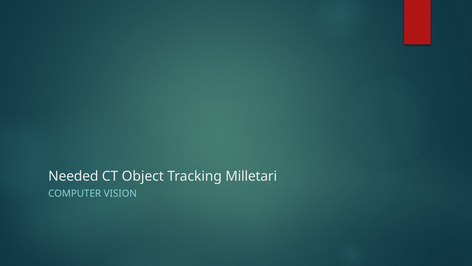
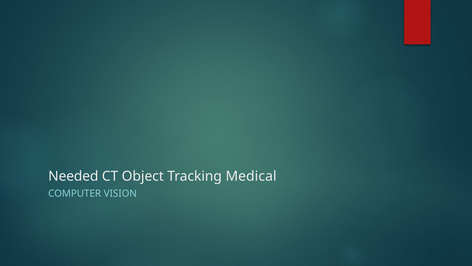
Milletari: Milletari -> Medical (251, 176)
